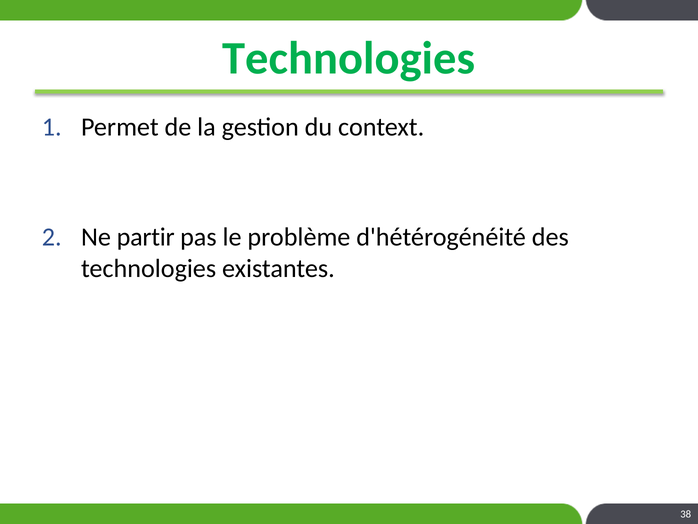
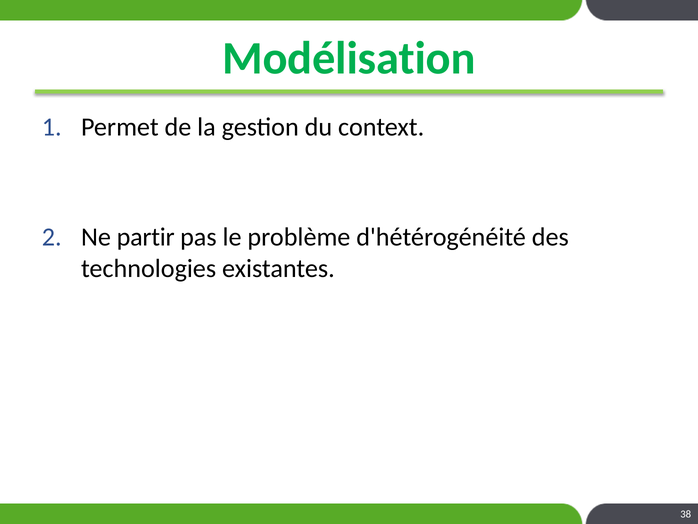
Technologies: Technologies -> Modélisation (349, 58)
